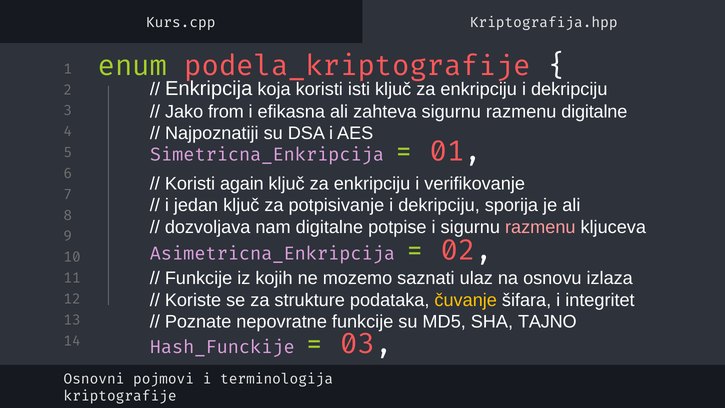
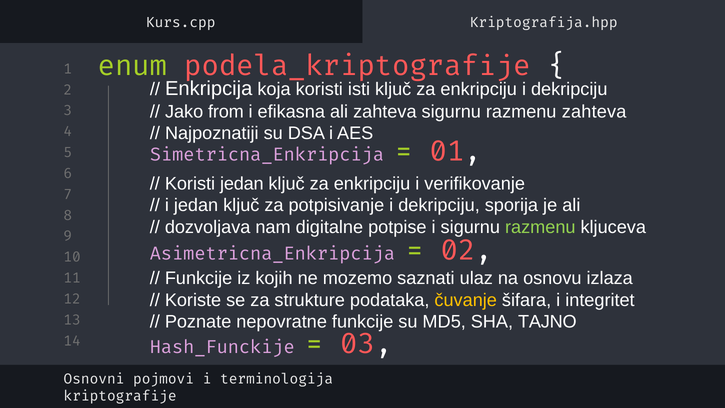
razmenu digitalne: digitalne -> zahteva (594, 112)
Koristi again: again -> jedan (242, 184)
razmenu colour: pink -> light green (540, 227)
